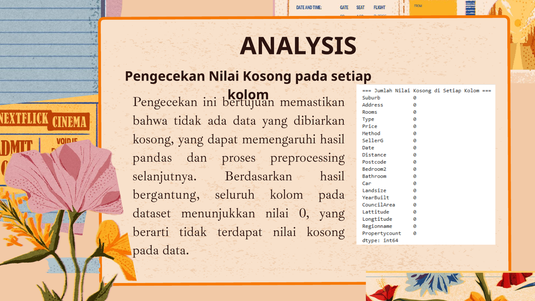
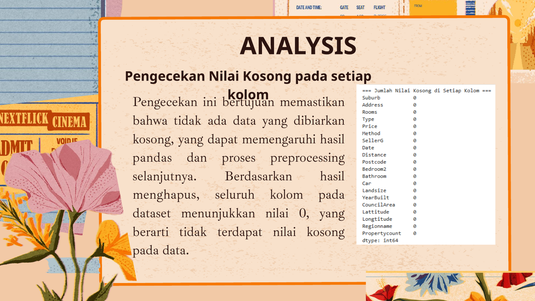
bergantung: bergantung -> menghapus (166, 195)
